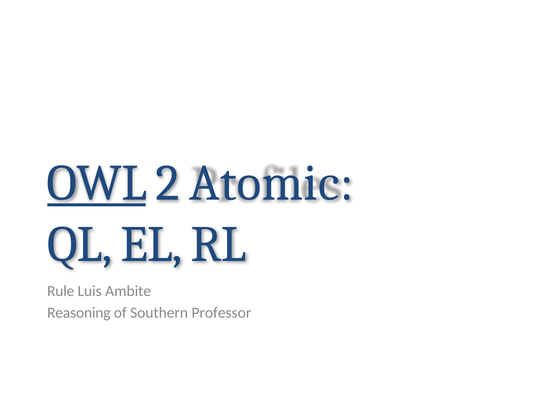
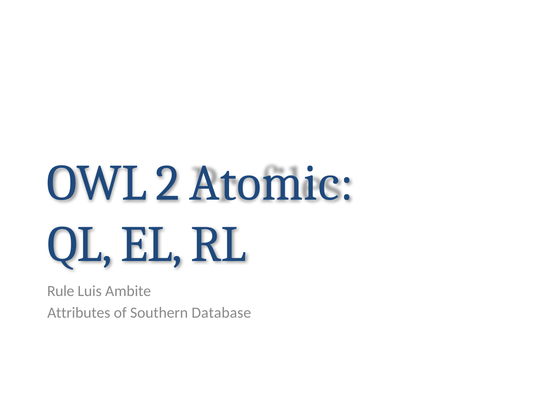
OWL underline: present -> none (97, 183)
Reasoning: Reasoning -> Attributes (79, 313)
Professor: Professor -> Database (221, 313)
